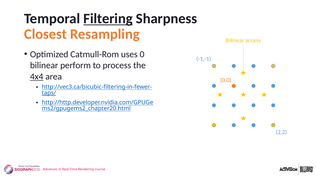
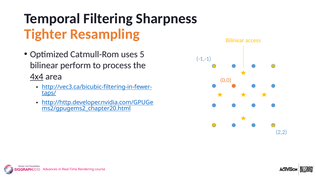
Filtering underline: present -> none (108, 19)
Closest: Closest -> Tighter (46, 34)
0: 0 -> 5 (142, 55)
